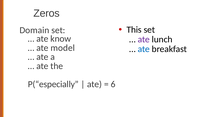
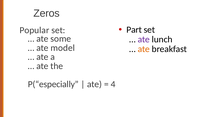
This: This -> Part (134, 30)
Domain: Domain -> Popular (34, 30)
know: know -> some (61, 39)
ate colour: blue -> orange (144, 49)
6: 6 -> 4 (113, 85)
